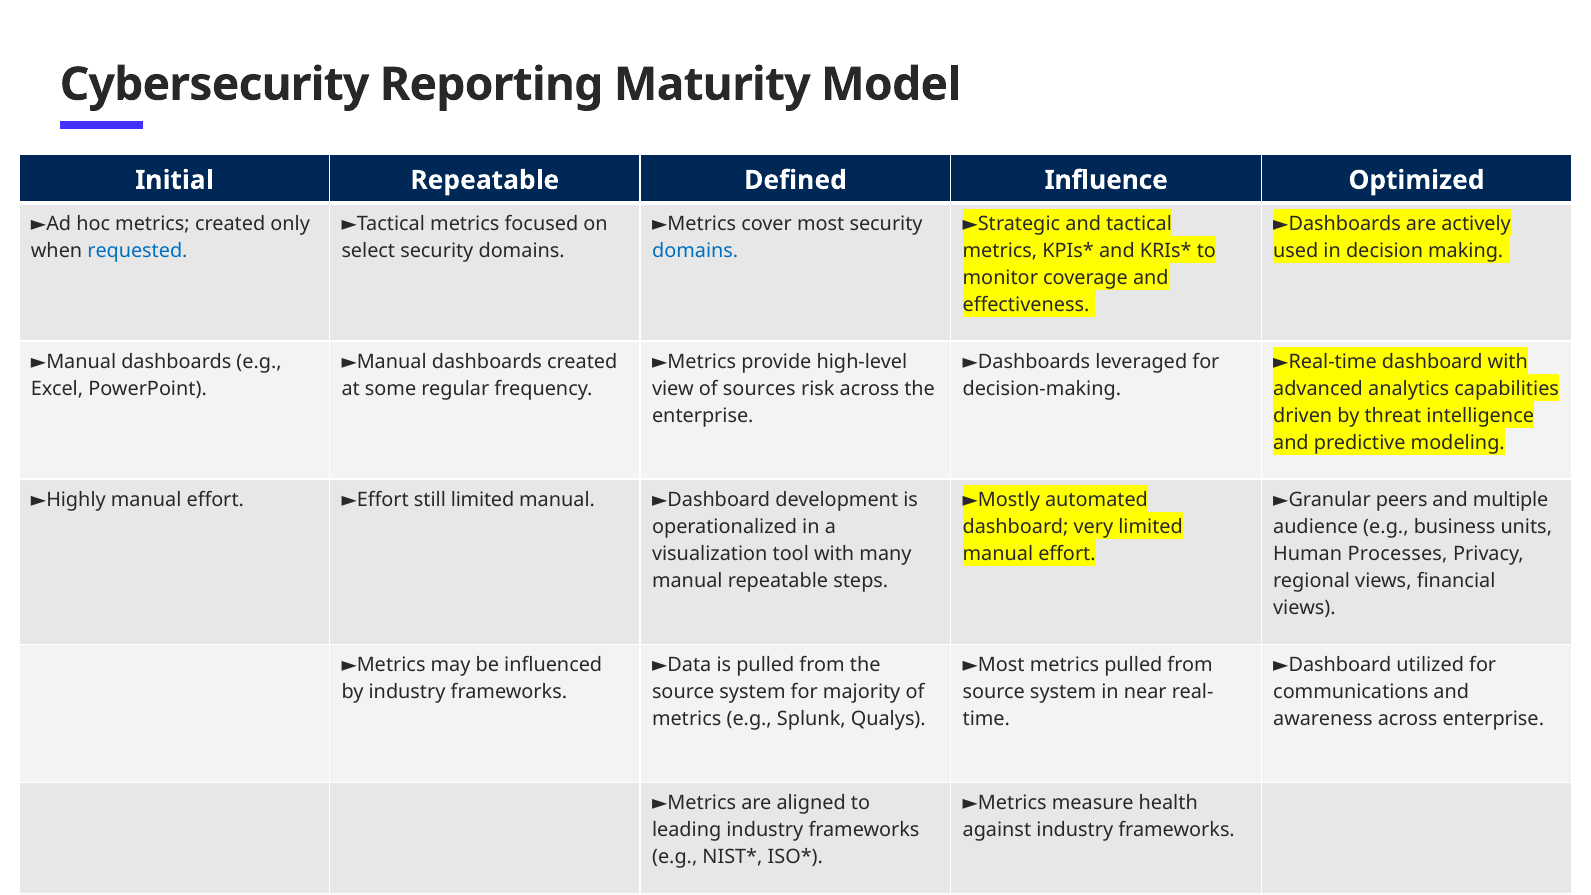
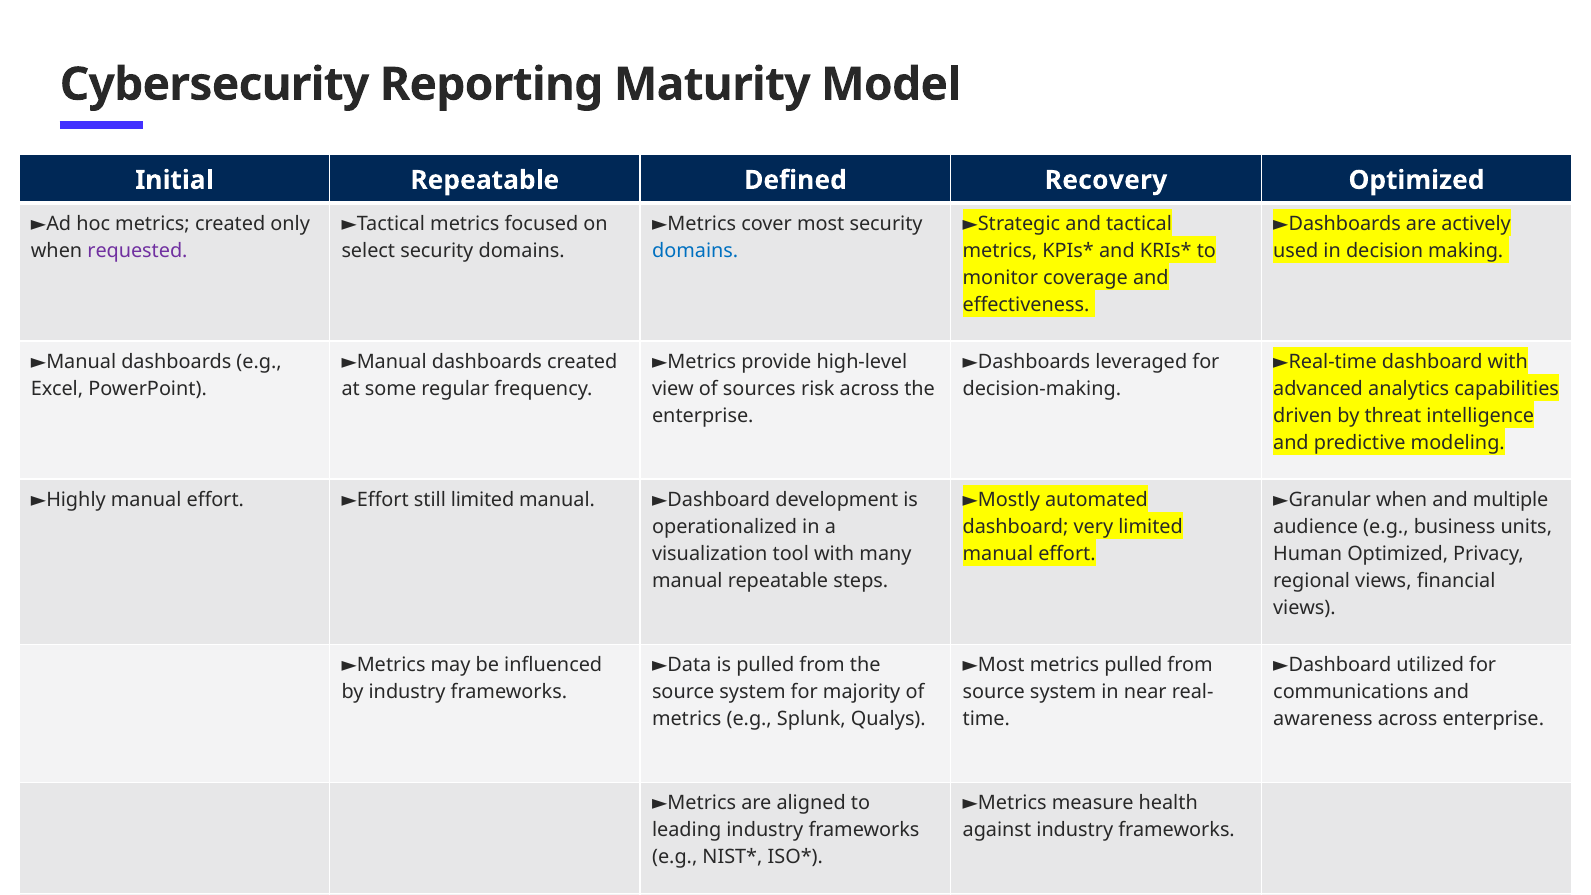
Influence: Influence -> Recovery (1106, 180)
requested colour: blue -> purple (137, 251)
►Granular peers: peers -> when (1402, 500)
Human Processes: Processes -> Optimized (1398, 554)
